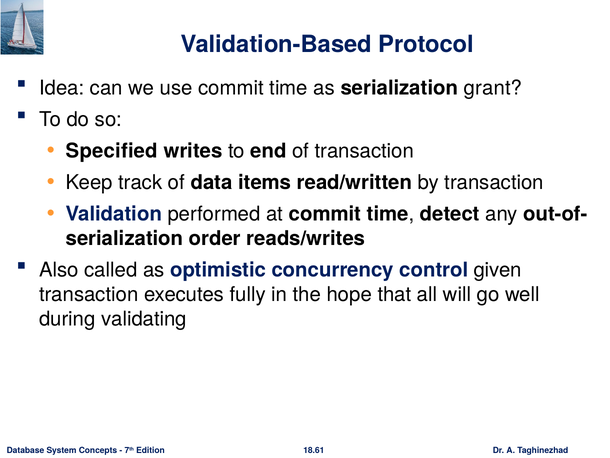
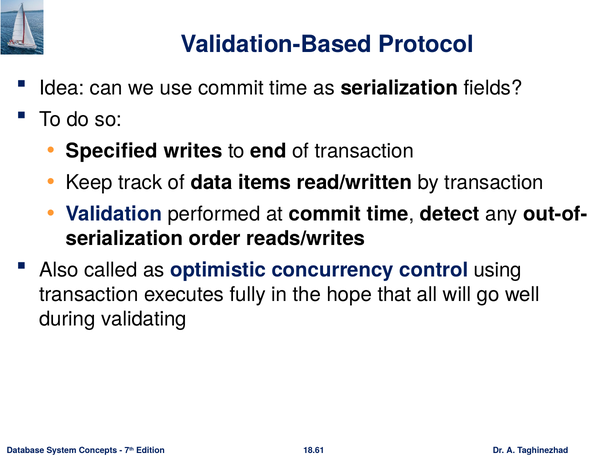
grant: grant -> fields (493, 88)
given: given -> using (498, 270)
